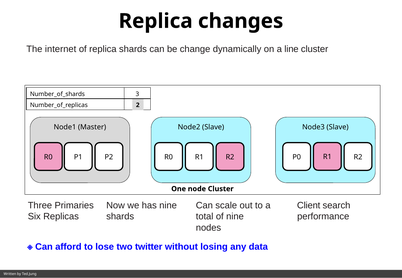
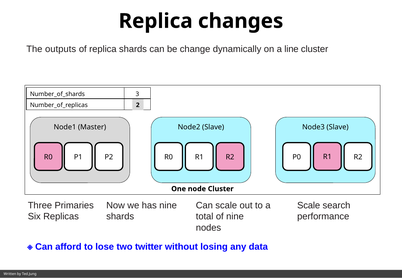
internet: internet -> outputs (61, 49)
Client: Client -> Scale (309, 206)
